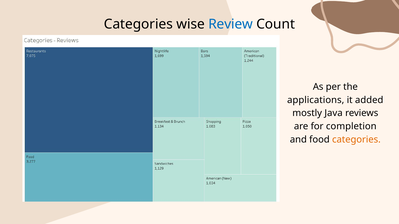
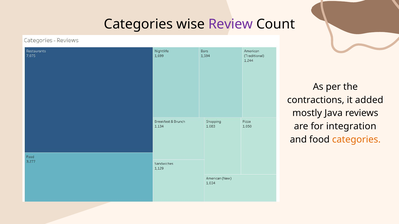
Review colour: blue -> purple (231, 24)
applications: applications -> contractions (316, 100)
completion: completion -> integration (351, 127)
